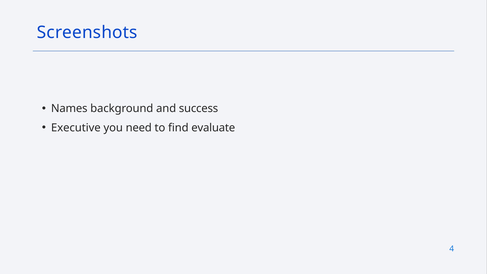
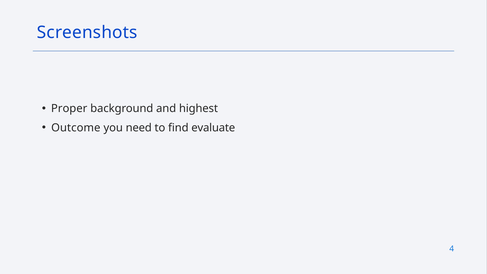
Names: Names -> Proper (69, 108)
success: success -> highest (198, 108)
Executive: Executive -> Outcome (76, 128)
